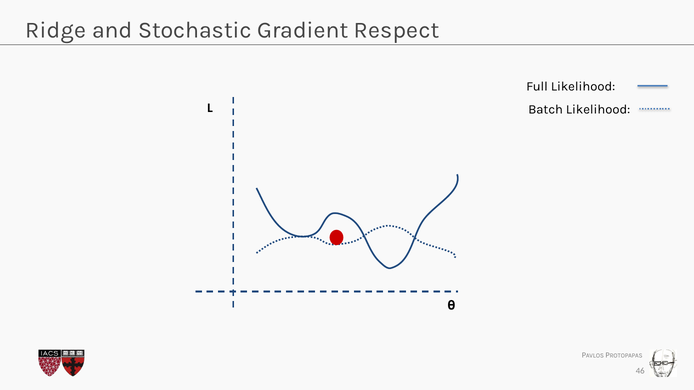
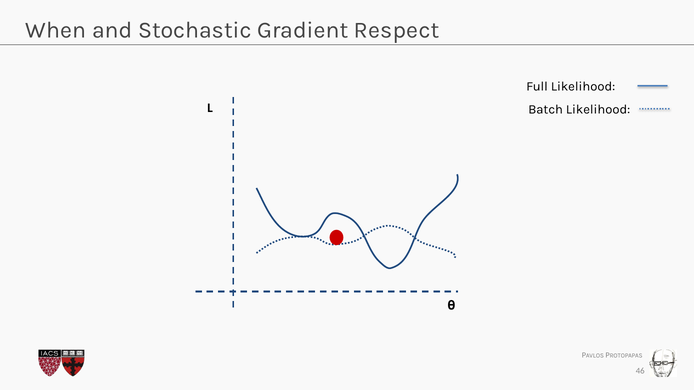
Ridge: Ridge -> When (56, 30)
